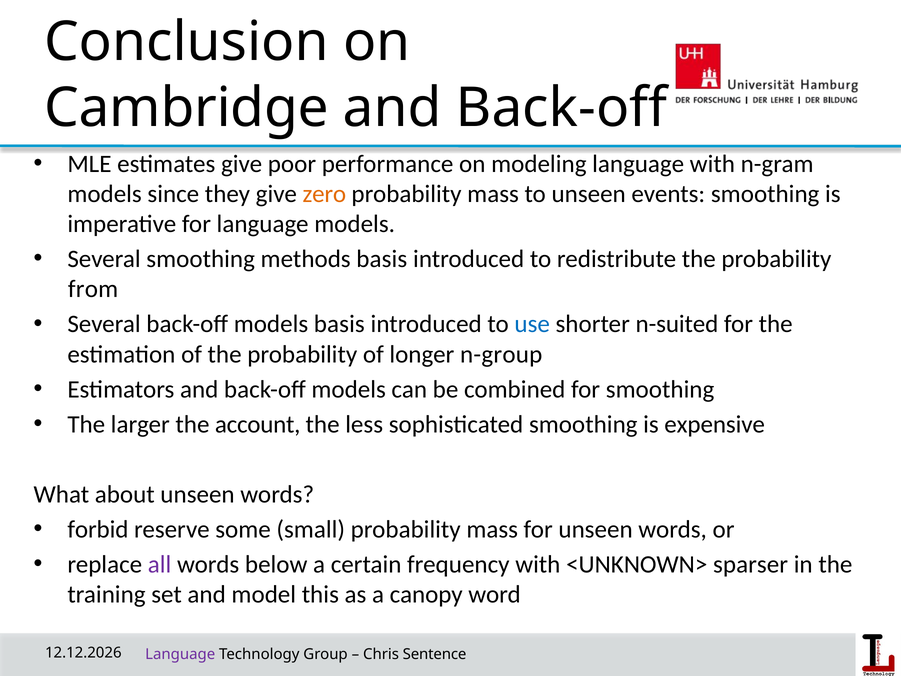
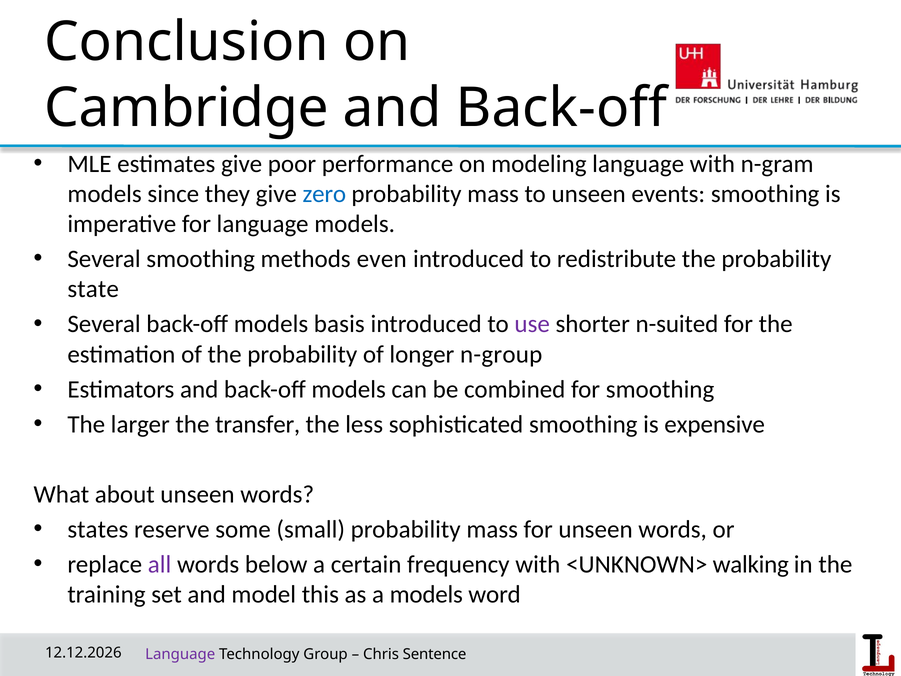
zero colour: orange -> blue (324, 194)
methods basis: basis -> even (382, 259)
from: from -> state (93, 289)
use colour: blue -> purple (532, 324)
account: account -> transfer (258, 424)
forbid: forbid -> states (98, 529)
sparser: sparser -> walking (751, 564)
a canopy: canopy -> models (426, 594)
